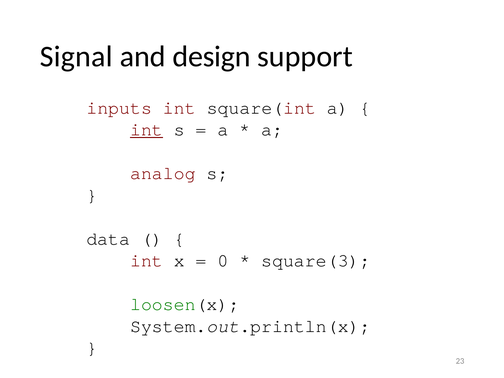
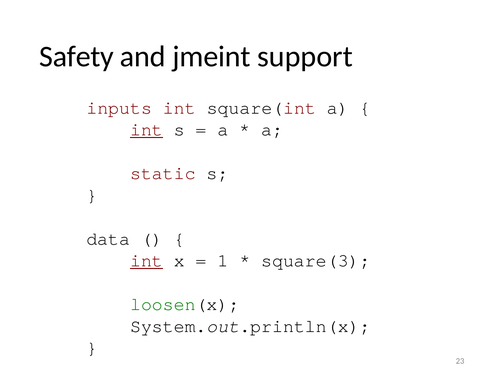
Signal: Signal -> Safety (76, 56)
design: design -> jmeint (212, 56)
analog: analog -> static (163, 173)
int underline: none -> present (146, 261)
0: 0 -> 1 (223, 261)
